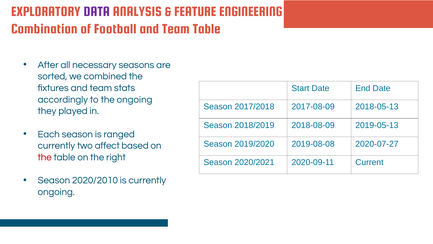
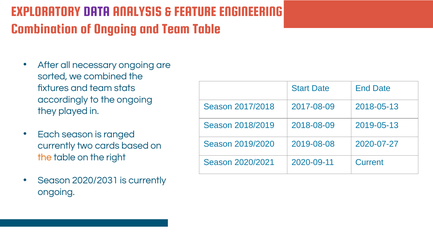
of Football: Football -> Ongoing (115, 29)
necessary seasons: seasons -> ongoing (136, 65)
affect: affect -> cards (107, 146)
the colour: red -> orange (45, 157)
2020/2010: 2020/2010 -> 2020/2031 (95, 180)
